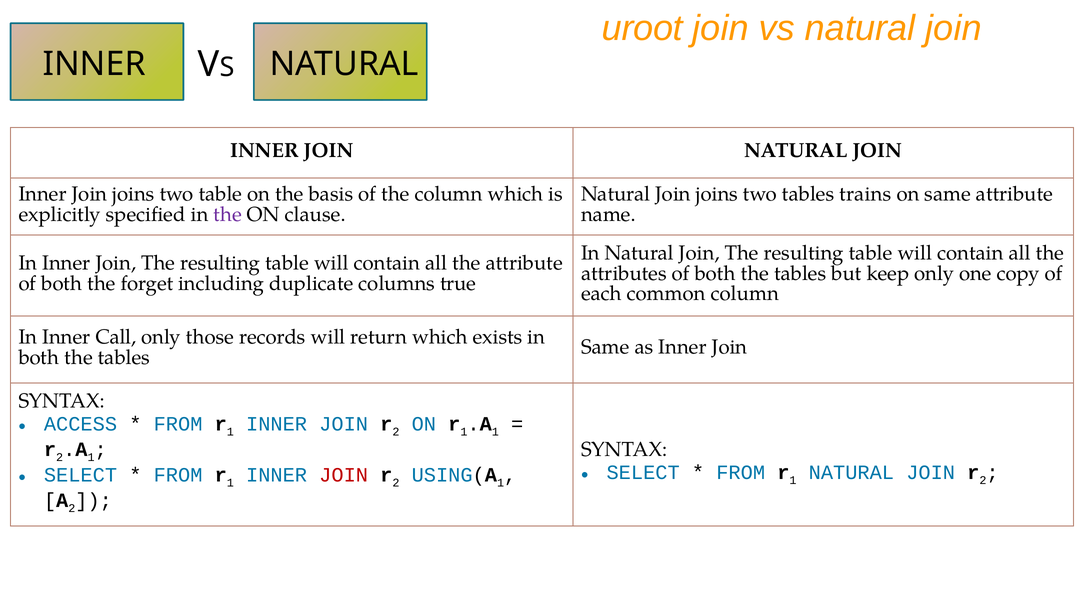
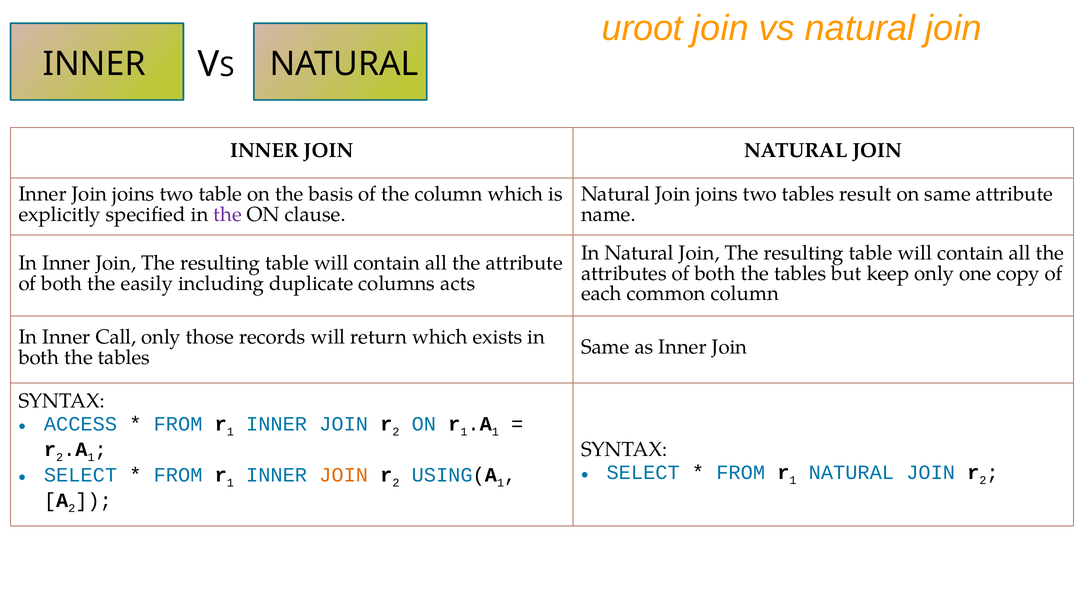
trains: trains -> result (865, 194)
forget: forget -> easily (147, 283)
true: true -> acts (458, 283)
JOIN colour: red -> orange (344, 475)
